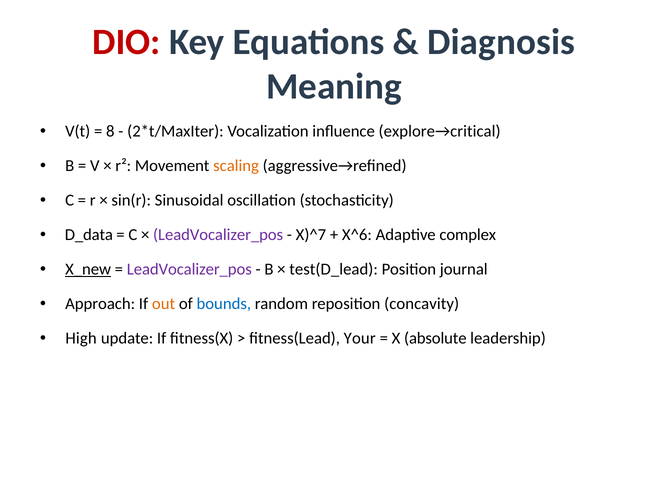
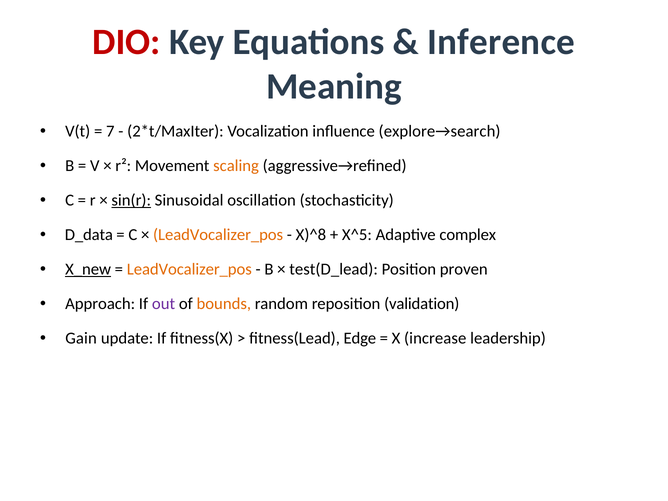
Diagnosis: Diagnosis -> Inference (501, 42)
8: 8 -> 7 (110, 131)
explore→critical: explore→critical -> explore→search (440, 131)
sin(r underline: none -> present (131, 200)
LeadVocalizer_pos colour: purple -> orange (218, 235)
X)^7: X)^7 -> X)^8 (311, 235)
X^6: X^6 -> X^5 (357, 235)
LeadVocalizer_pos colour: purple -> orange (189, 269)
journal: journal -> proven (464, 269)
out colour: orange -> purple (164, 304)
bounds colour: blue -> orange (224, 304)
concavity: concavity -> validation (422, 304)
High: High -> Gain (81, 338)
Your: Your -> Edge (360, 338)
absolute: absolute -> increase (435, 338)
